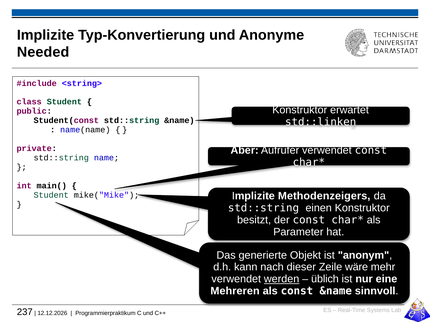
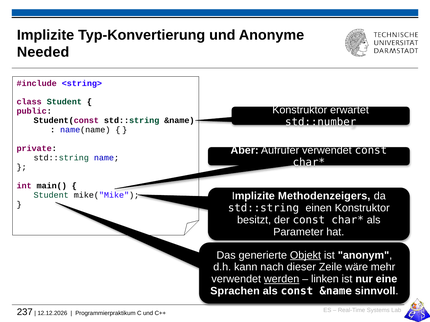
std::linken: std::linken -> std::number (321, 122)
Objekt underline: none -> present (305, 256)
üblich: üblich -> linken (325, 280)
Mehreren: Mehreren -> Sprachen (235, 292)
